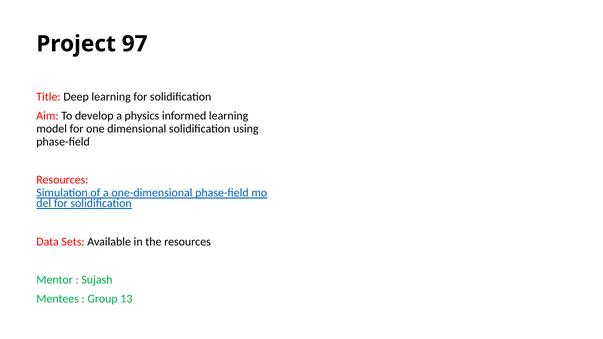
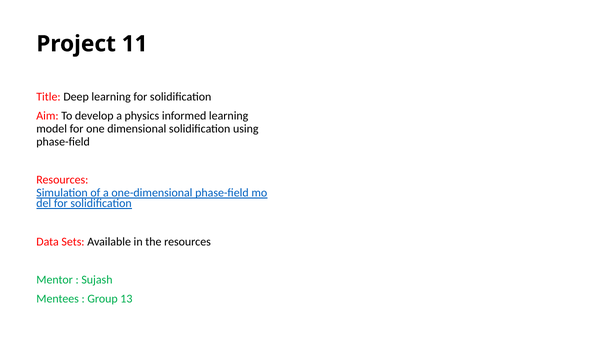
97: 97 -> 11 (135, 44)
